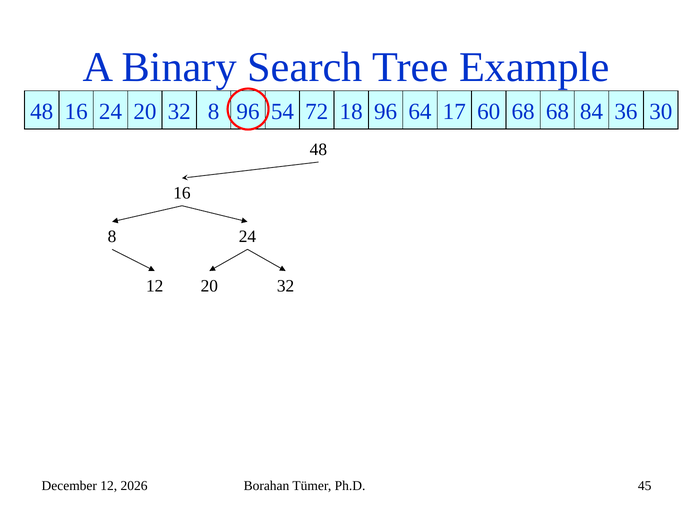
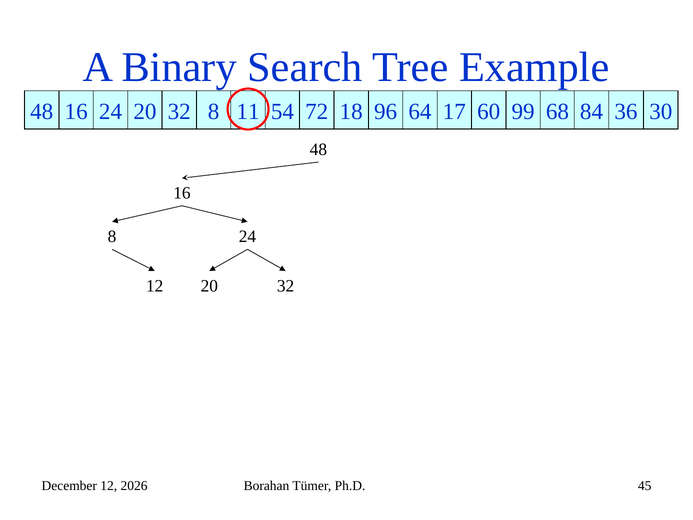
8 96: 96 -> 11 (248, 111)
60 68: 68 -> 99 (523, 111)
